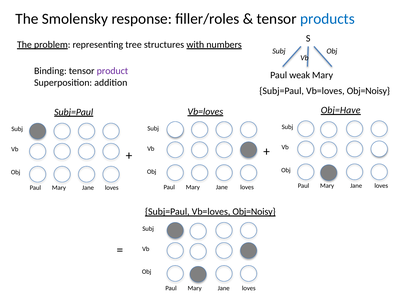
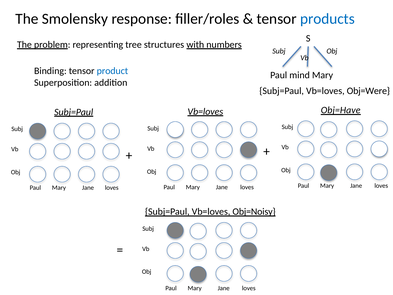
product colour: purple -> blue (112, 71)
weak: weak -> mind (300, 75)
Obj=Noisy: Obj=Noisy -> Obj=Were (368, 91)
